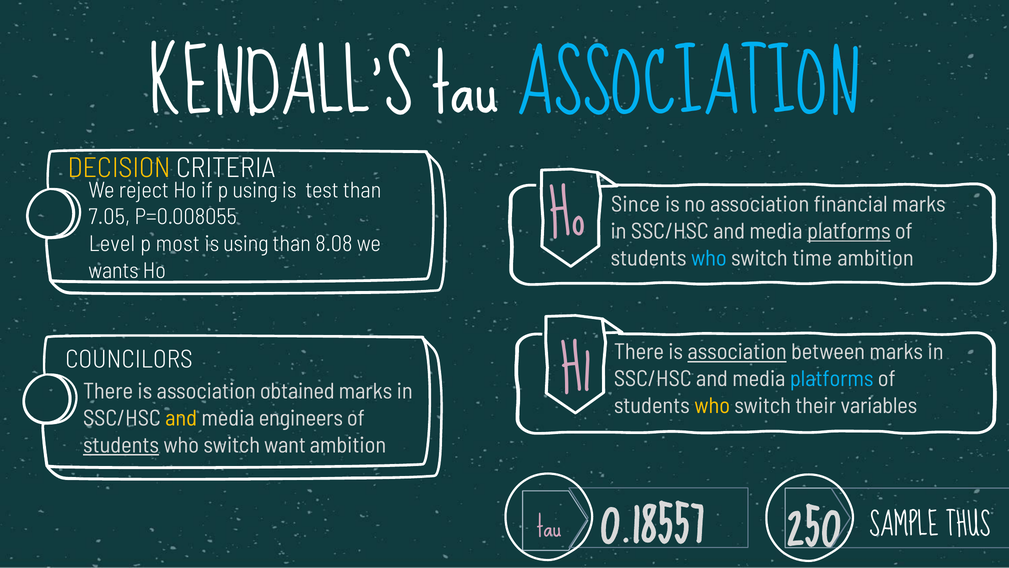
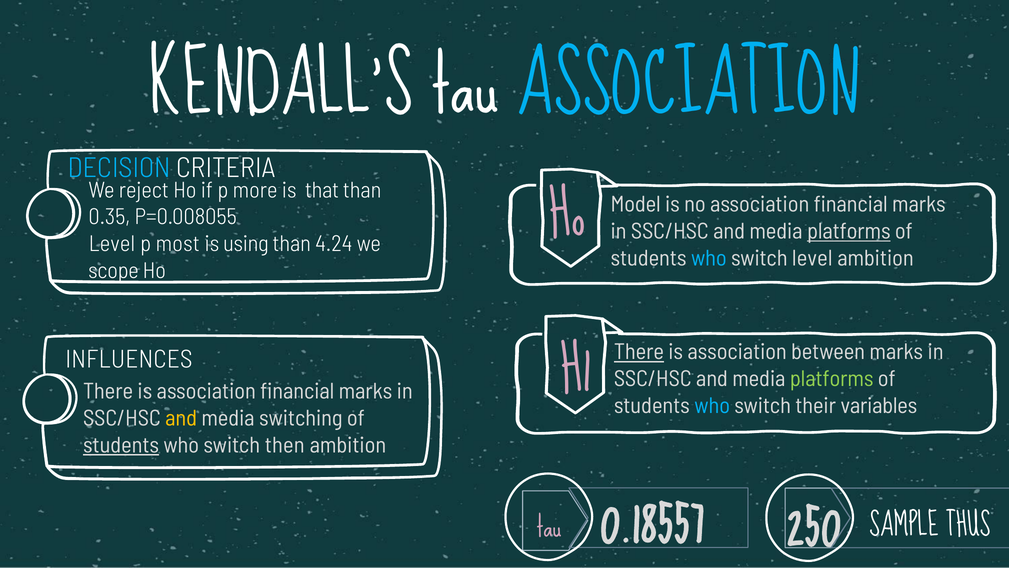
DECISION colour: yellow -> light blue (119, 168)
p using: using -> more (255, 190)
test: test -> that (322, 190)
Since: Since -> Model (636, 204)
7.05: 7.05 -> 0.35 (109, 217)
8.08: 8.08 -> 4.24 (334, 244)
switch time: time -> level (812, 258)
wants: wants -> scope (113, 271)
There underline: none -> present (639, 352)
association underline: present -> none (737, 352)
COUNCILORS: COUNCILORS -> INFLUENCES (129, 359)
platforms colour: light blue -> light green (832, 379)
is association obtained: obtained -> financial (297, 391)
who colour: yellow -> light blue (712, 406)
engineers: engineers -> switching (301, 418)
want: want -> then (285, 445)
